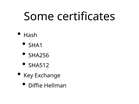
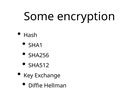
certificates: certificates -> encryption (86, 17)
